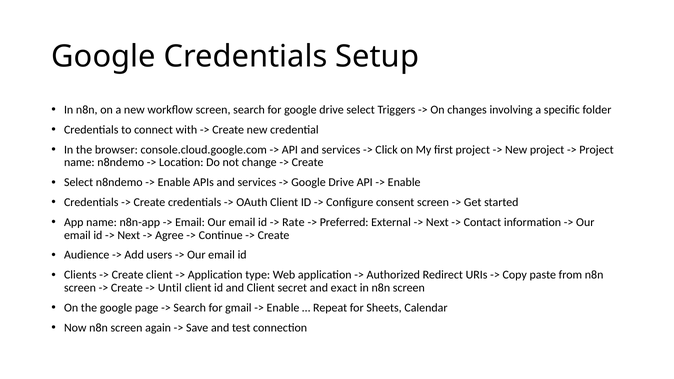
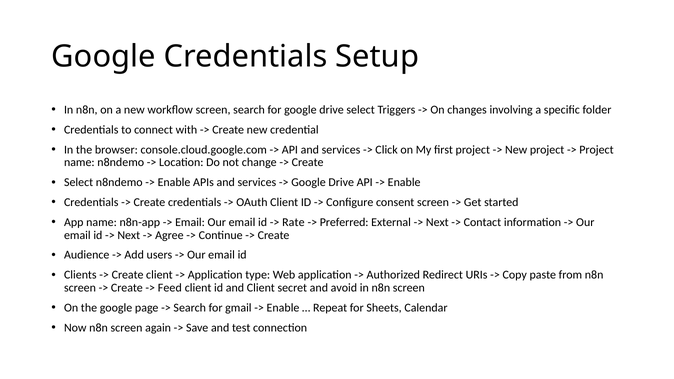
Until: Until -> Feed (170, 288)
exact: exact -> avoid (344, 288)
